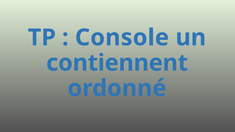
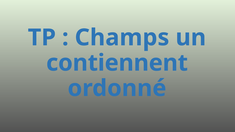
Console: Console -> Champs (122, 38)
